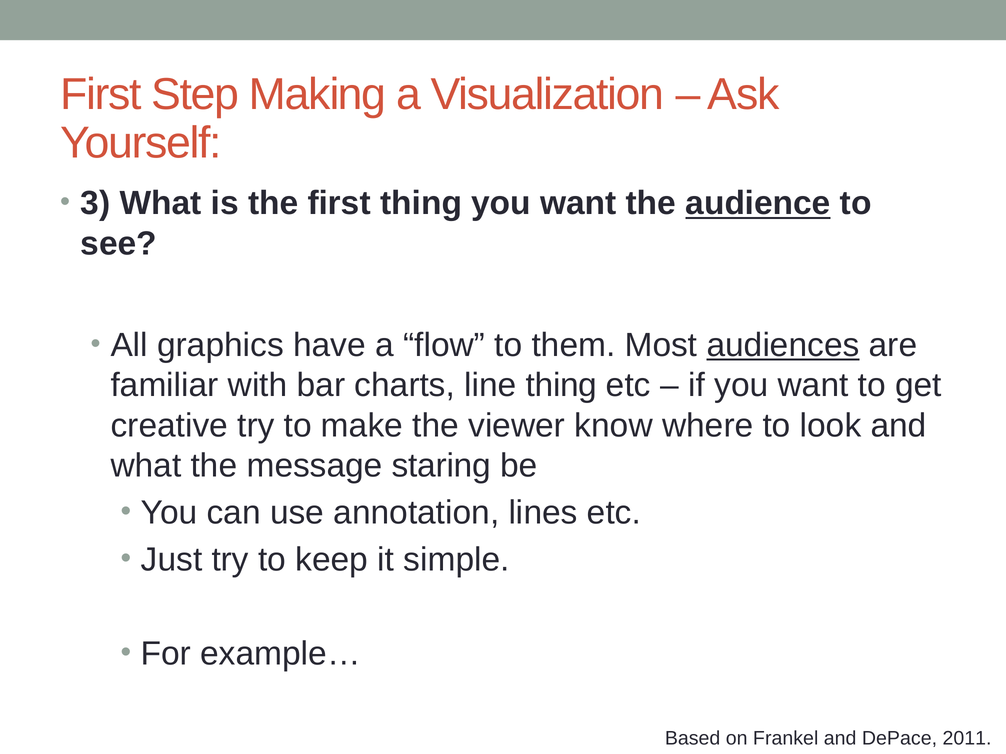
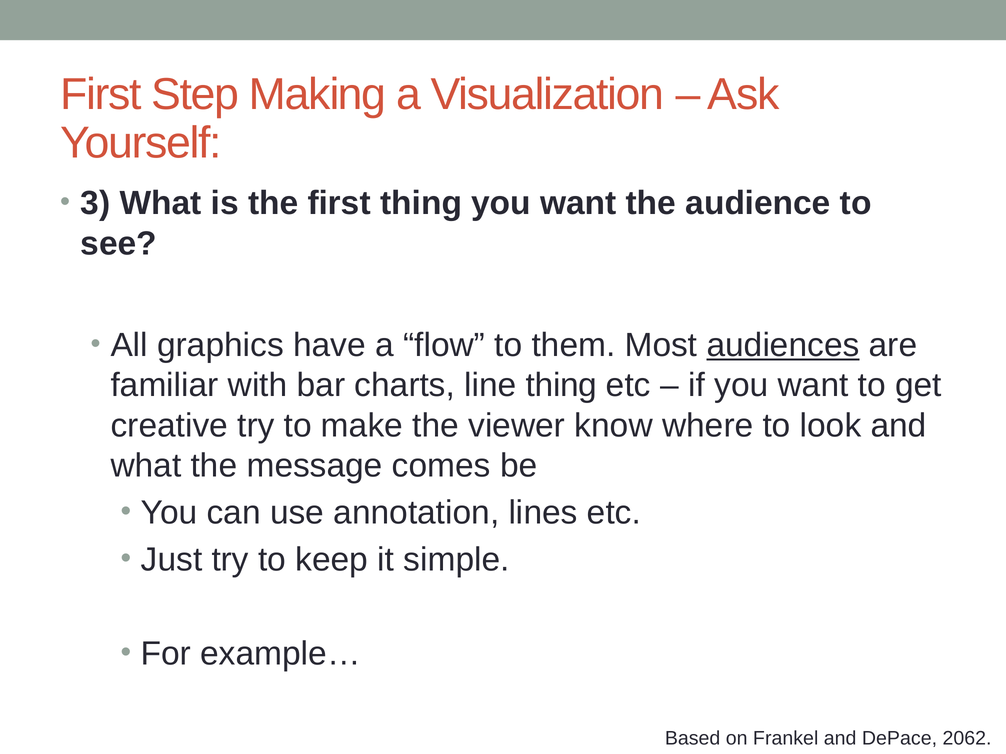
audience underline: present -> none (758, 204)
staring: staring -> comes (441, 466)
2011: 2011 -> 2062 (967, 739)
